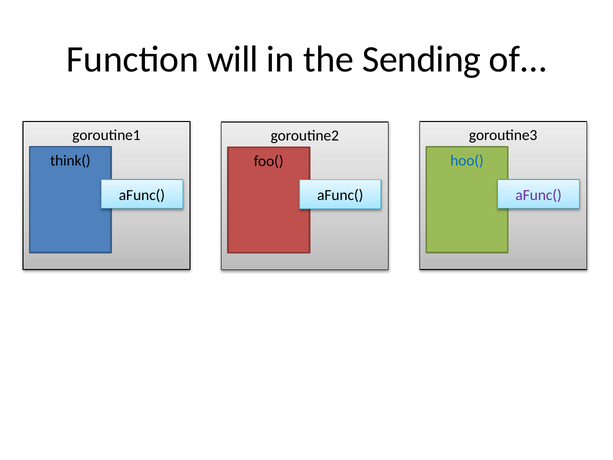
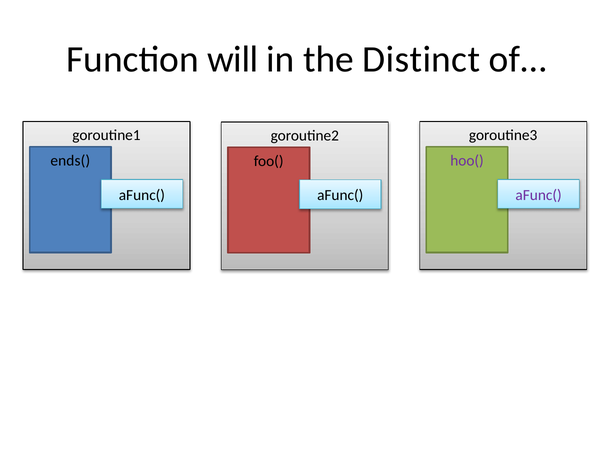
Sending: Sending -> Distinct (421, 59)
think(: think( -> ends( (70, 161)
hoo( colour: blue -> purple (467, 161)
